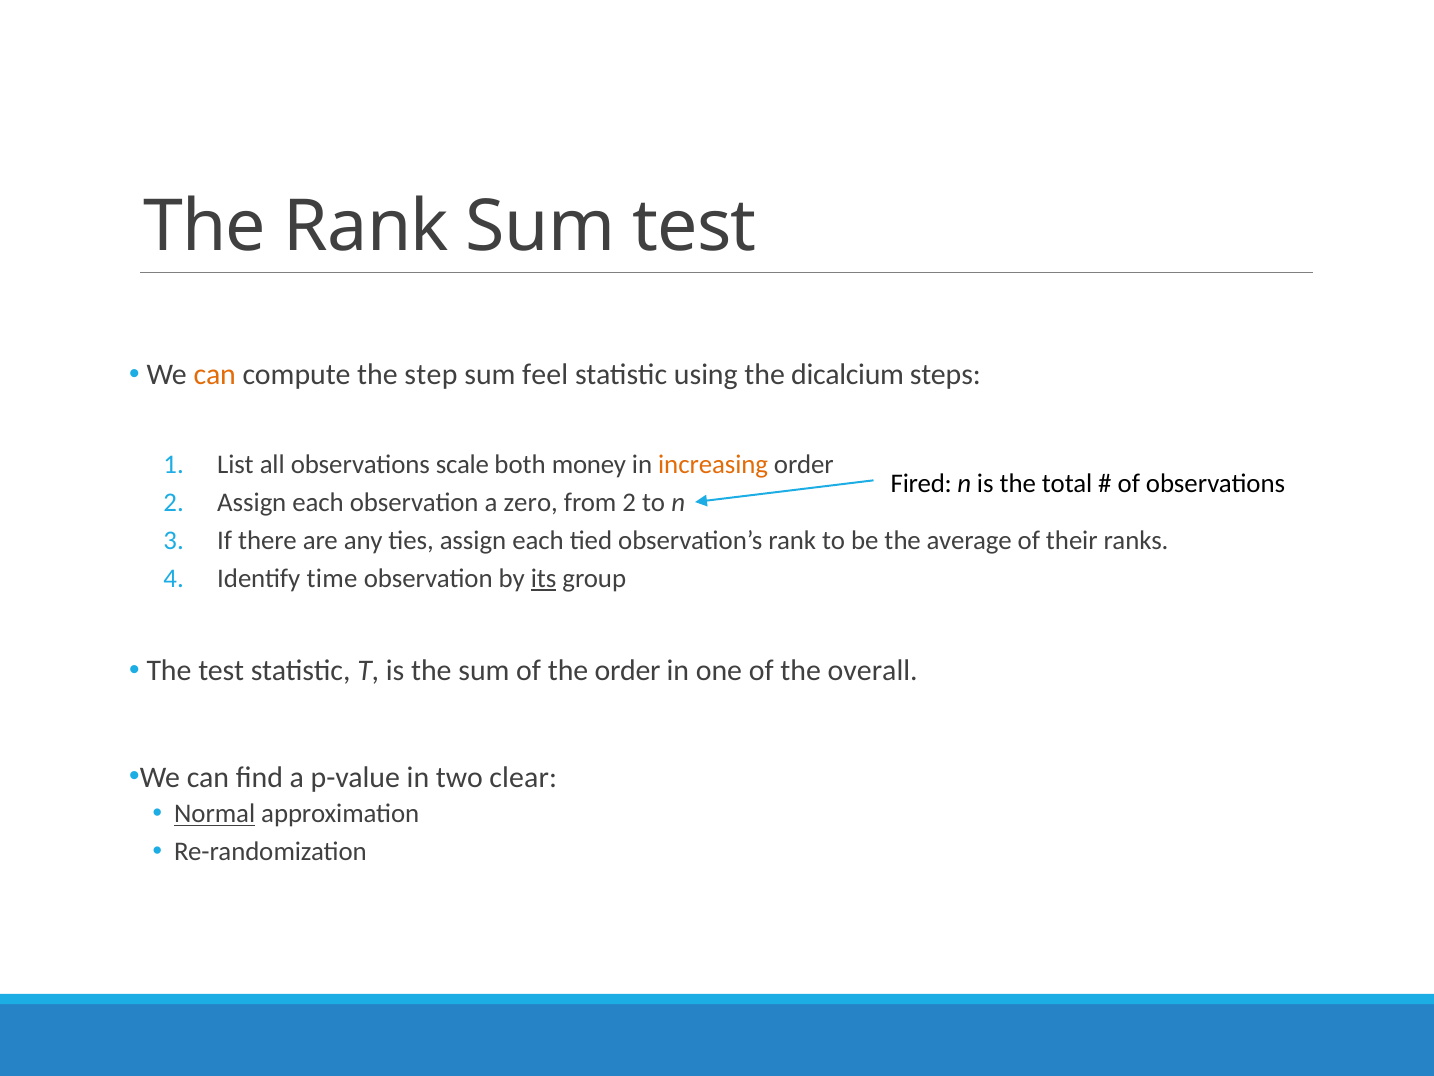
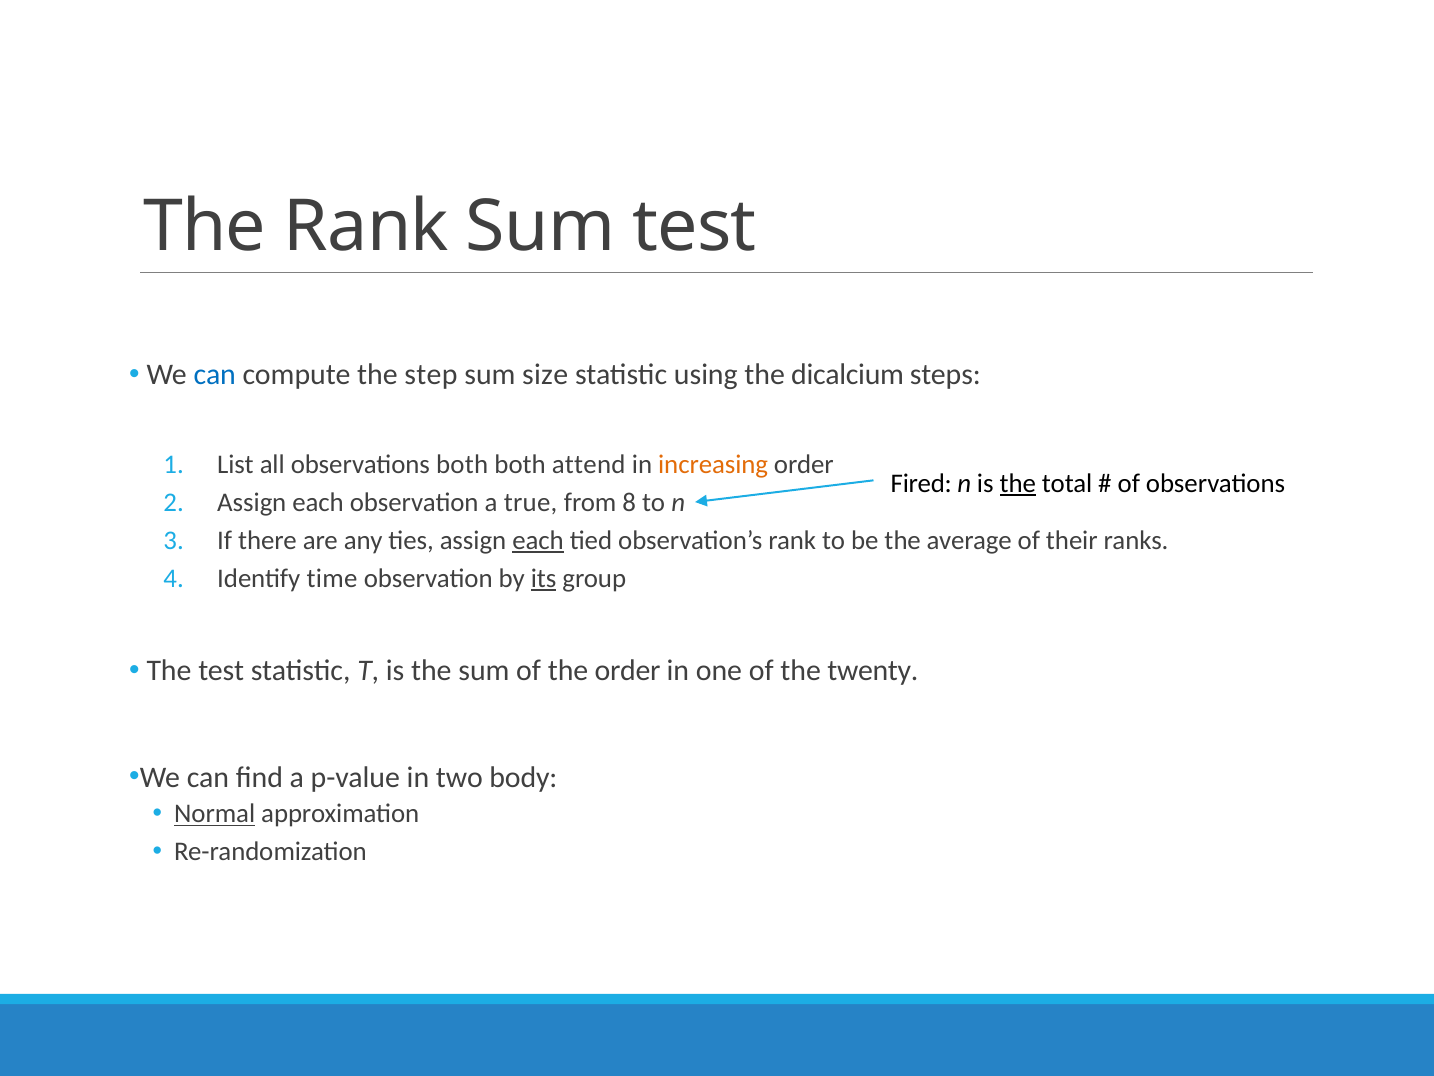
can colour: orange -> blue (215, 375)
feel: feel -> size (545, 375)
observations scale: scale -> both (462, 464)
money: money -> attend (589, 464)
the underline: none -> present (1018, 483)
zero: zero -> true (531, 502)
from 2: 2 -> 8 (629, 502)
each underline: none -> present (538, 540)
overall: overall -> twenty (873, 671)
clear: clear -> body (523, 777)
